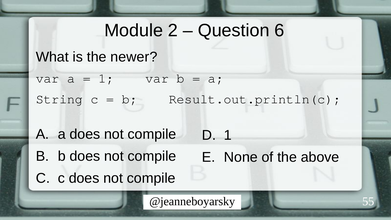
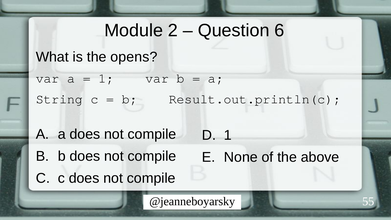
newer: newer -> opens (134, 57)
